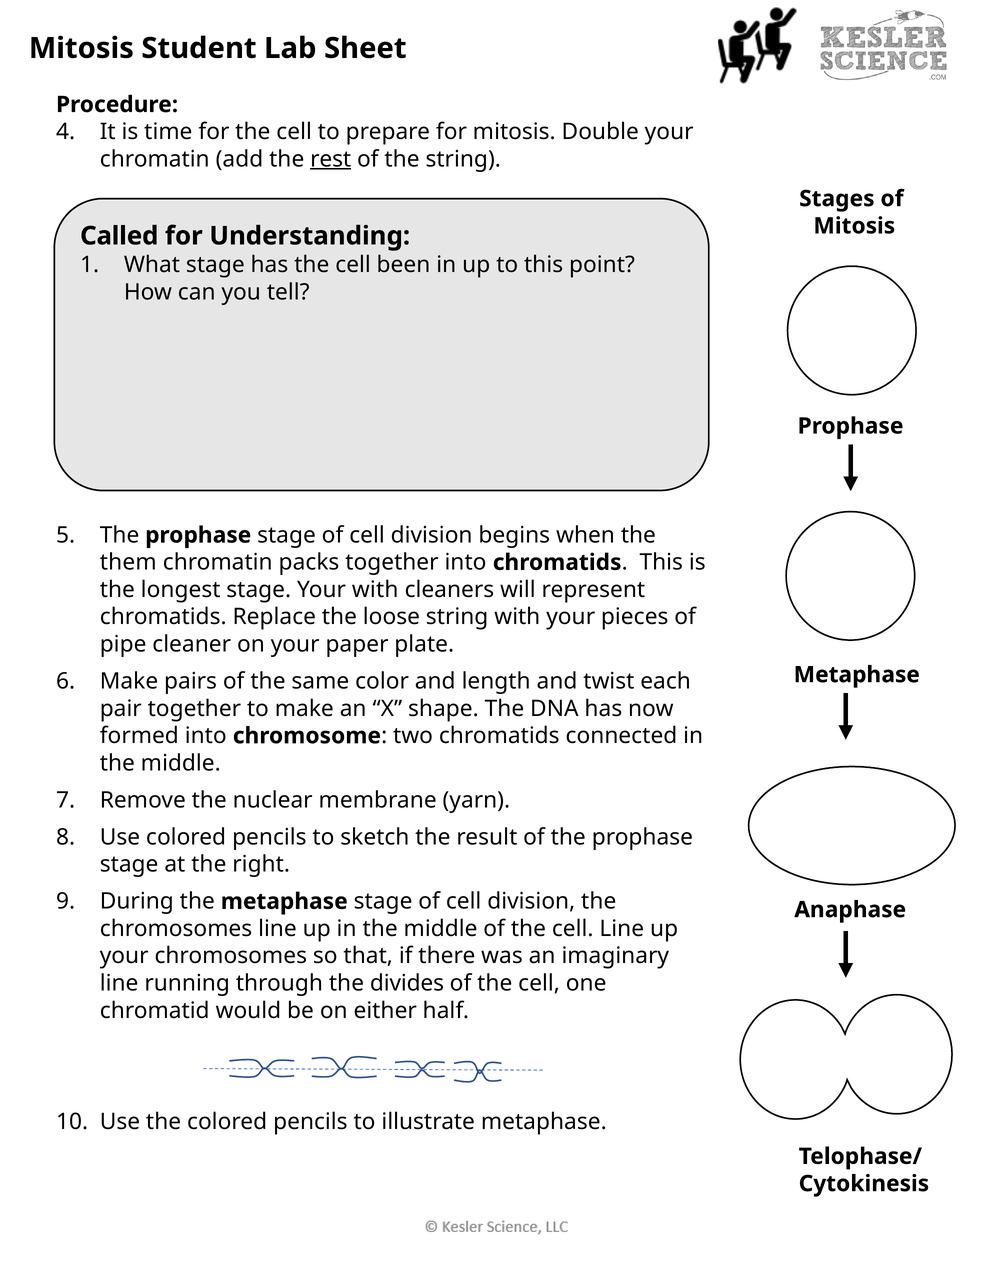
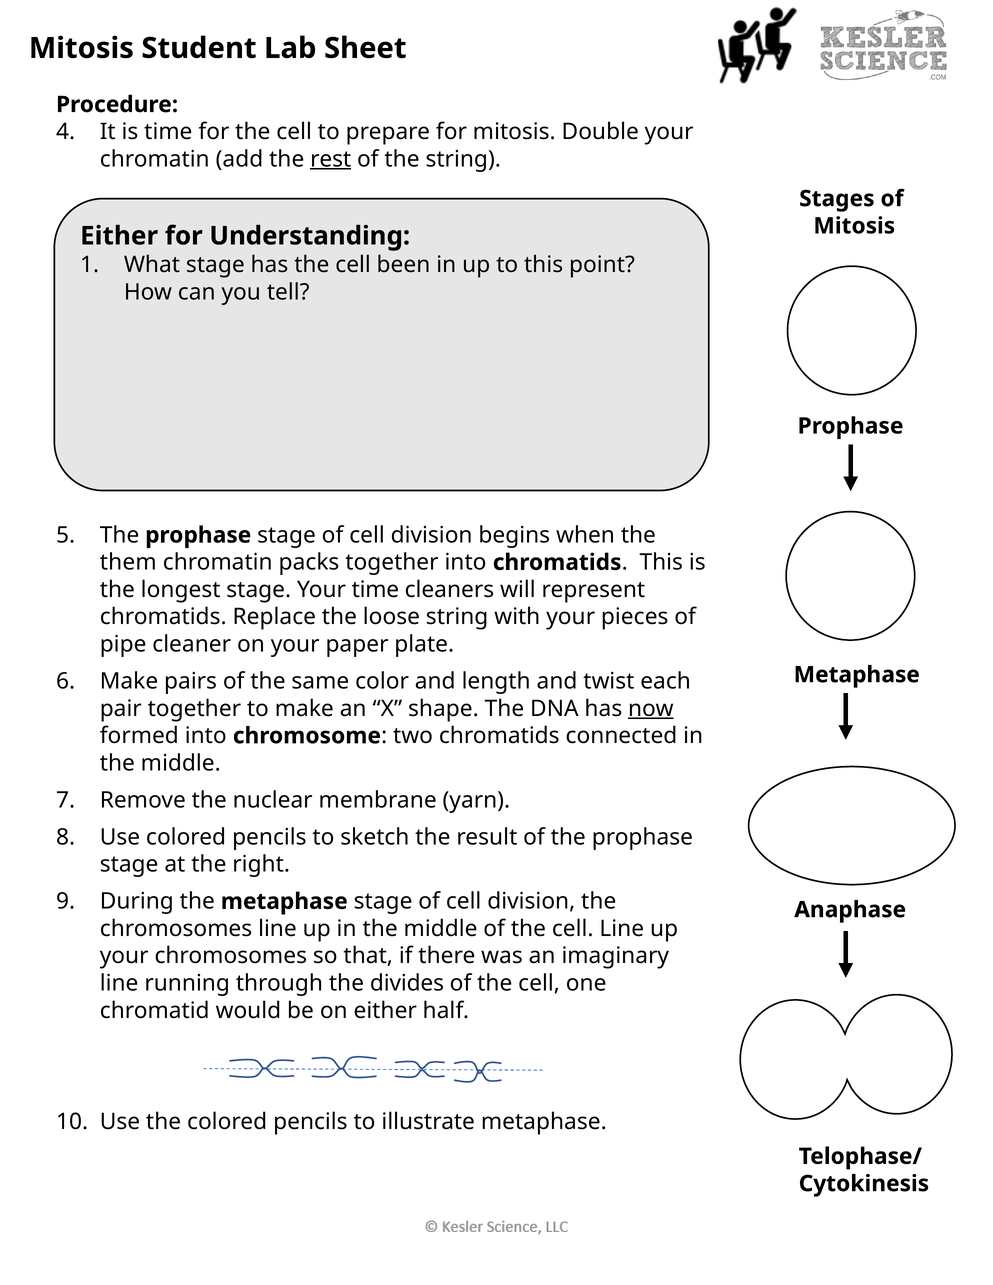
Called: Called -> Either (119, 236)
Your with: with -> time (375, 590)
now underline: none -> present (651, 709)
